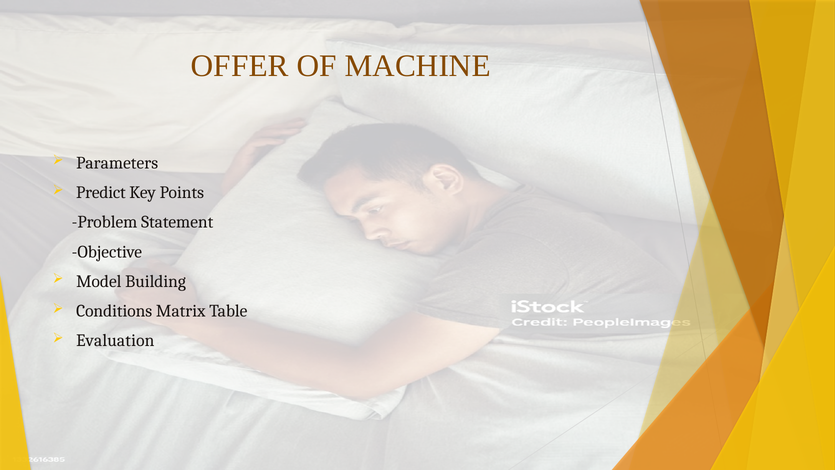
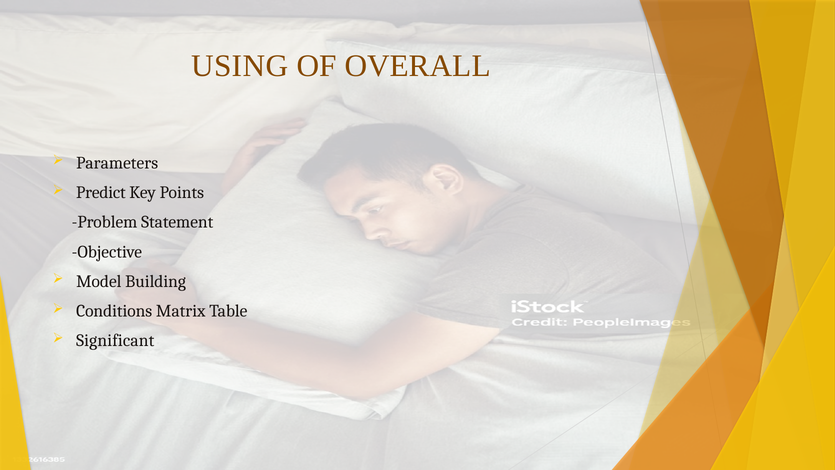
OFFER: OFFER -> USING (240, 66)
MACHINE: MACHINE -> OVERALL (418, 66)
Evaluation: Evaluation -> Significant (115, 340)
